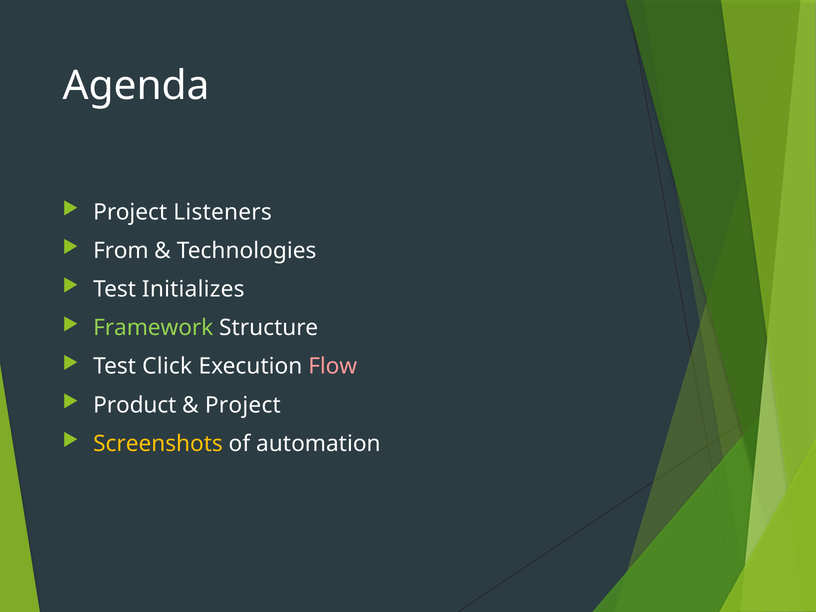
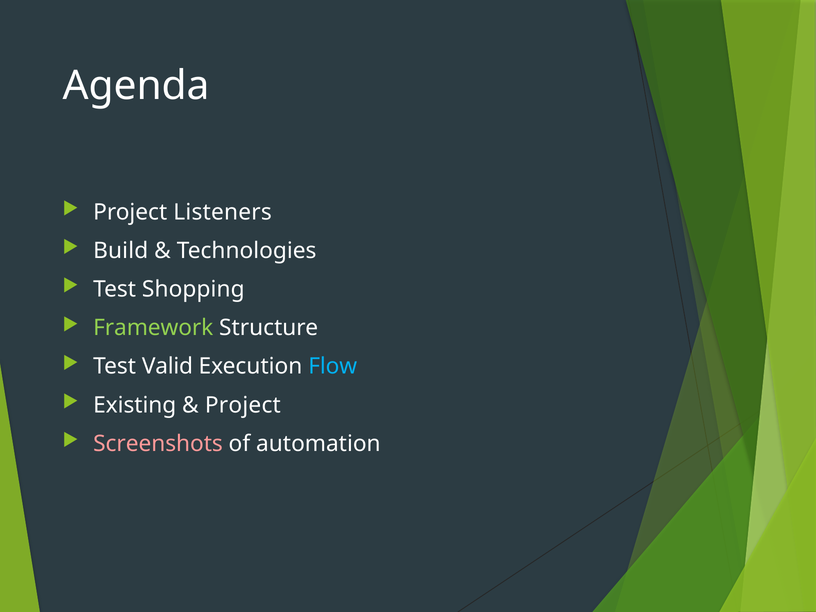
From: From -> Build (121, 251)
Initializes: Initializes -> Shopping (193, 289)
Click: Click -> Valid (167, 366)
Flow colour: pink -> light blue (333, 366)
Product: Product -> Existing (135, 405)
Screenshots colour: yellow -> pink (158, 444)
